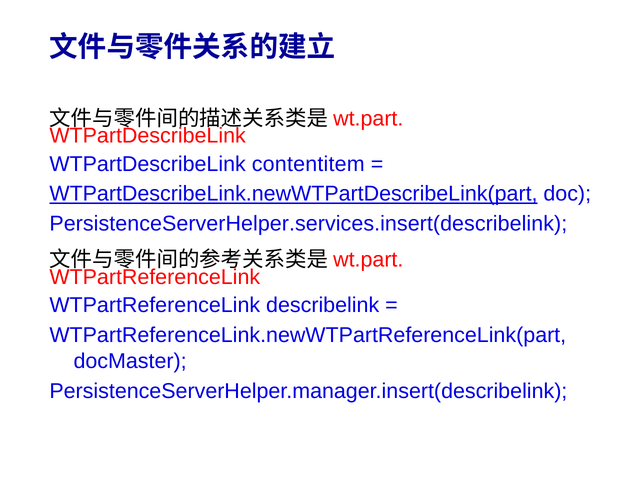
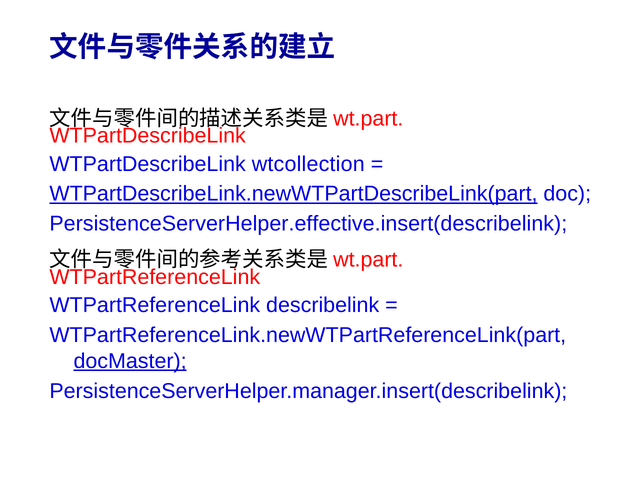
contentitem: contentitem -> wtcollection (308, 164)
PersistenceServerHelper.services.insert(describelink: PersistenceServerHelper.services.insert(describelink -> PersistenceServerHelper.effective.insert(describelink (308, 224)
docMaster underline: none -> present (130, 361)
